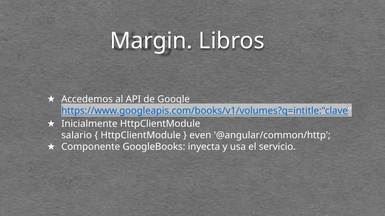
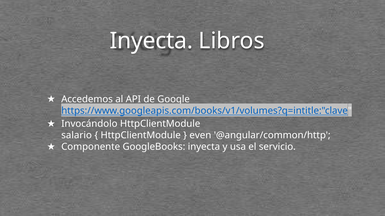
Margin: Margin -> Inyecta (151, 41)
Inicialmente: Inicialmente -> Invocándolo (89, 124)
